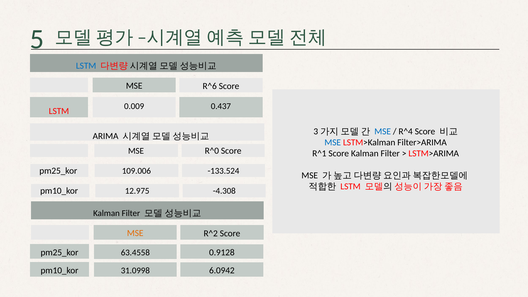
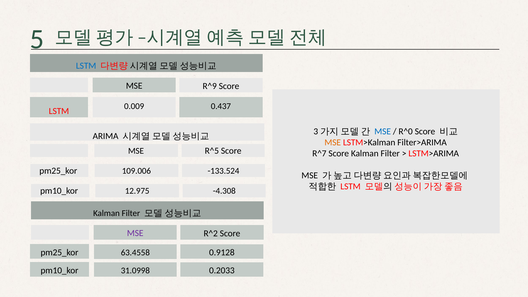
R^6: R^6 -> R^9 (210, 86)
R^4: R^4 -> R^0 (406, 131)
MSE colour: blue -> orange (333, 142)
R^0: R^0 -> R^5 (212, 151)
R^1: R^1 -> R^7 (319, 153)
MSE colour: orange -> purple (135, 233)
6.0942: 6.0942 -> 0.2033 (222, 270)
